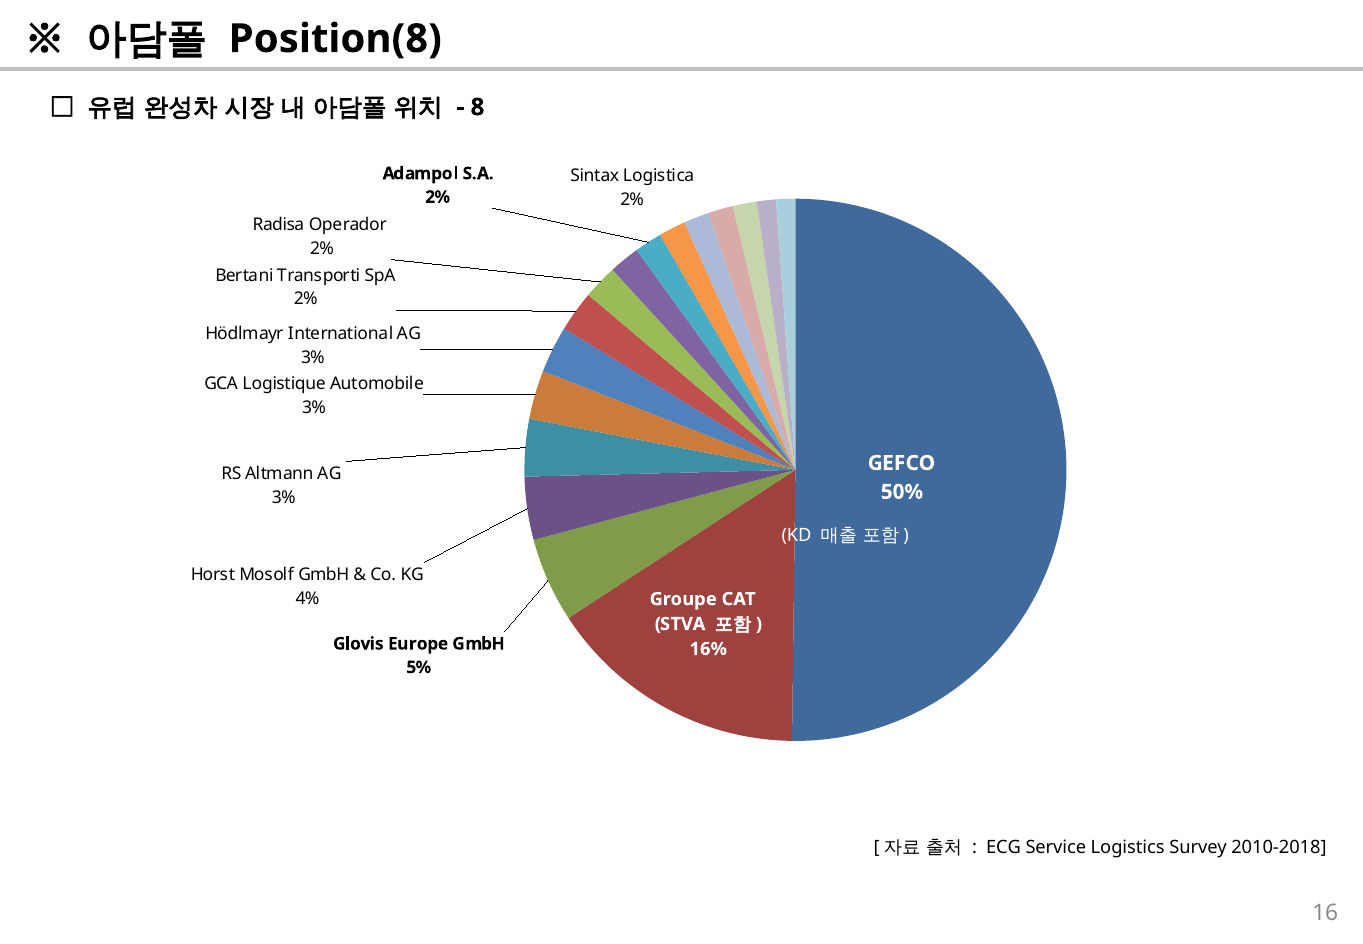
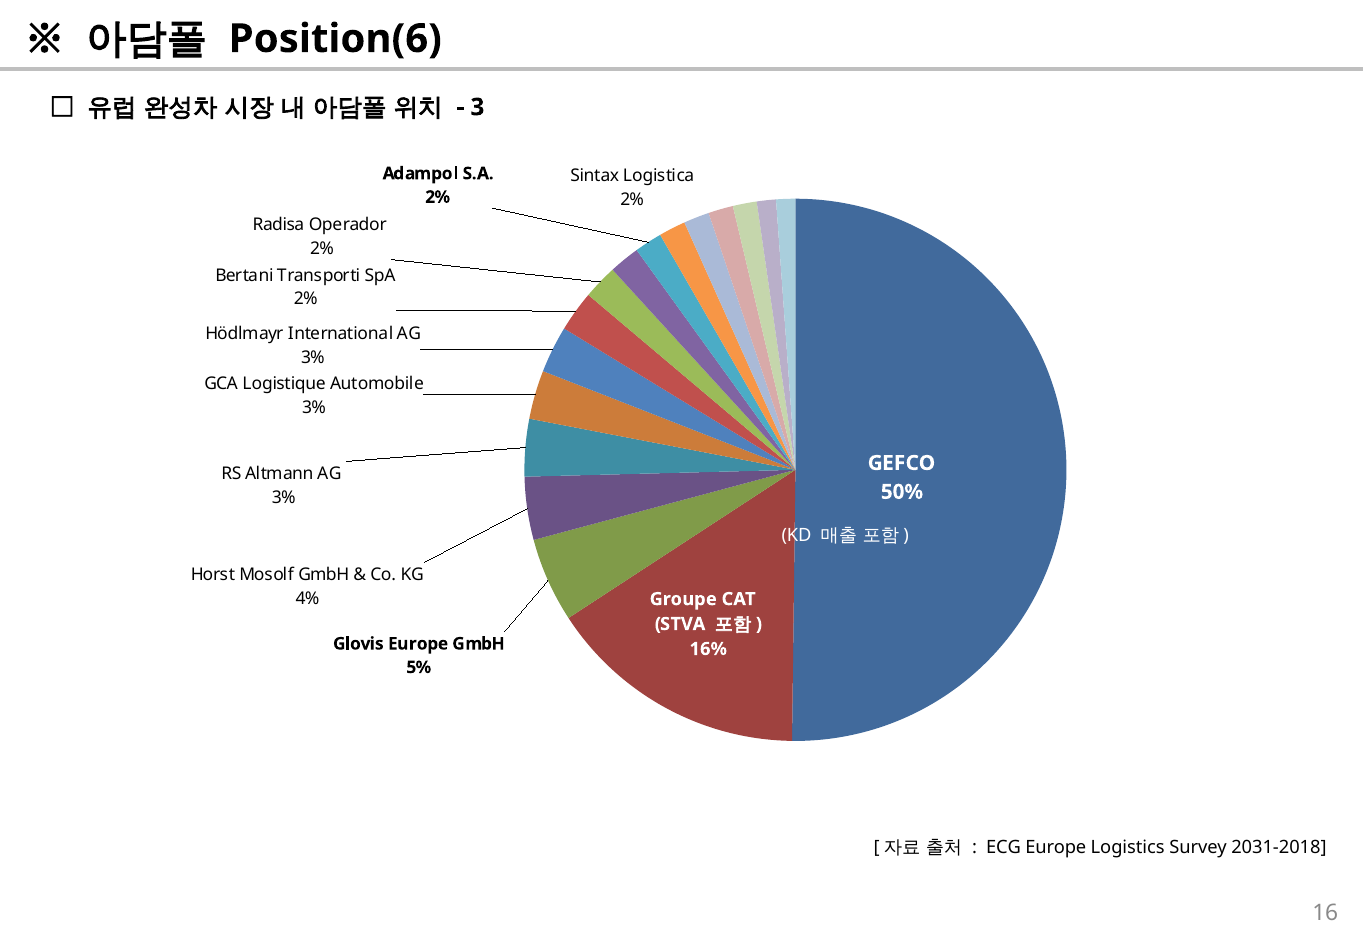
Position(8: Position(8 -> Position(6 (335, 39)
8: 8 -> 3 (477, 107)
ECG Service: Service -> Europe (1056, 847)
2010-2018: 2010-2018 -> 2031-2018 (1279, 847)
